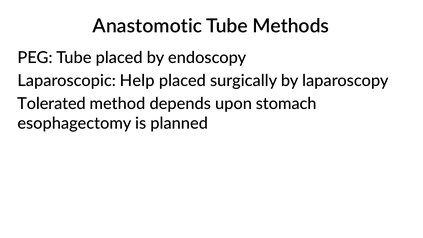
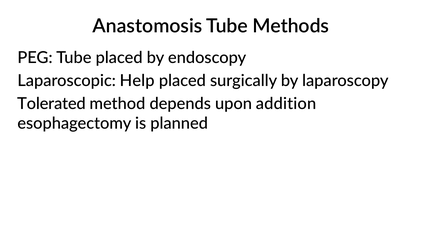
Anastomotic: Anastomotic -> Anastomosis (147, 26)
stomach: stomach -> addition (286, 104)
